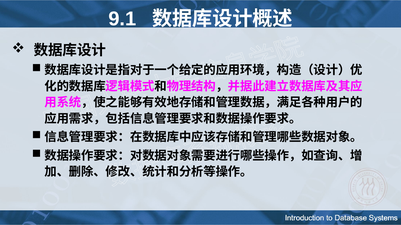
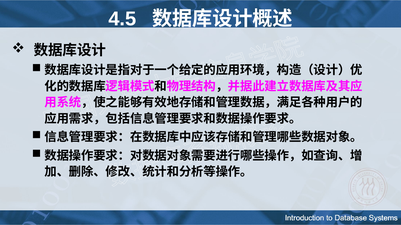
9.1: 9.1 -> 4.5 (122, 19)
